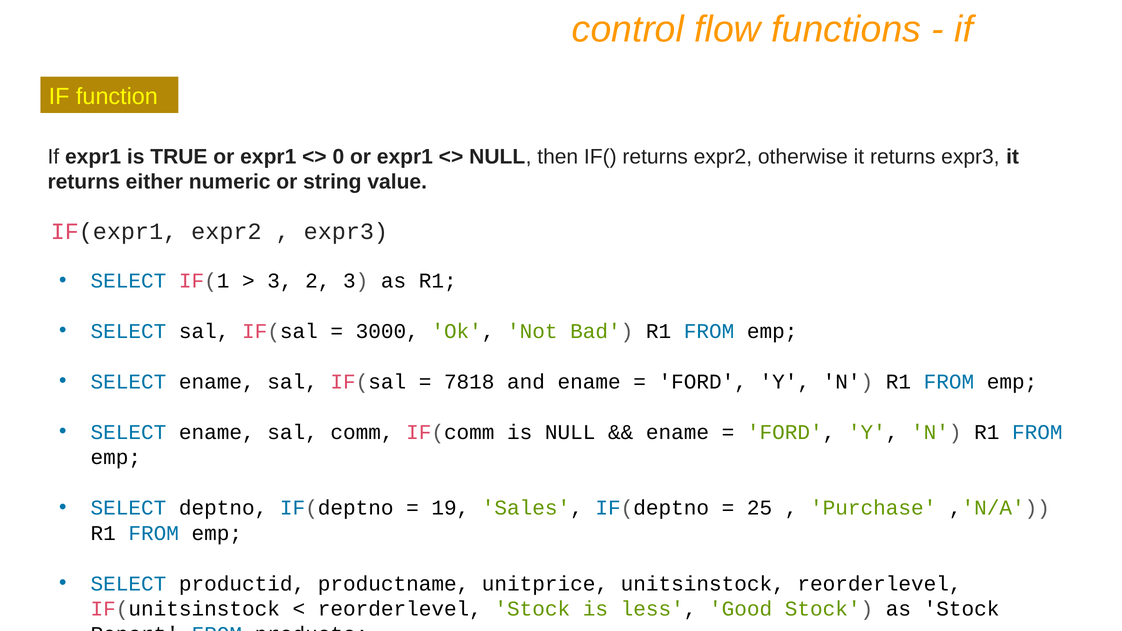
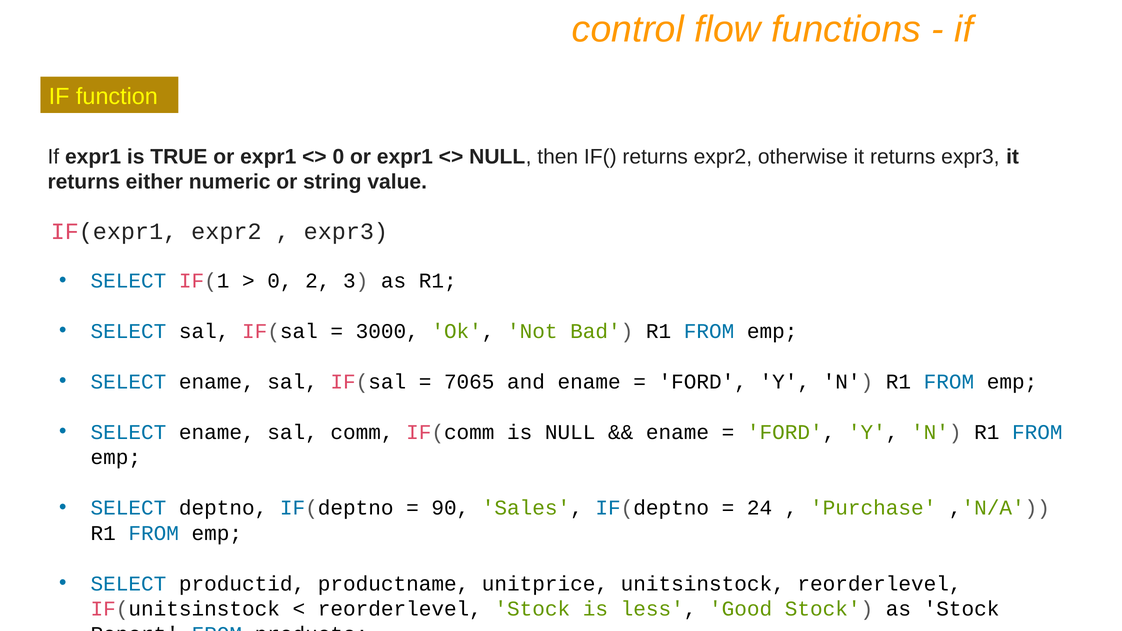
3: 3 -> 0 (280, 281)
7818: 7818 -> 7065 (469, 382)
19: 19 -> 90 (450, 508)
25: 25 -> 24 (760, 508)
